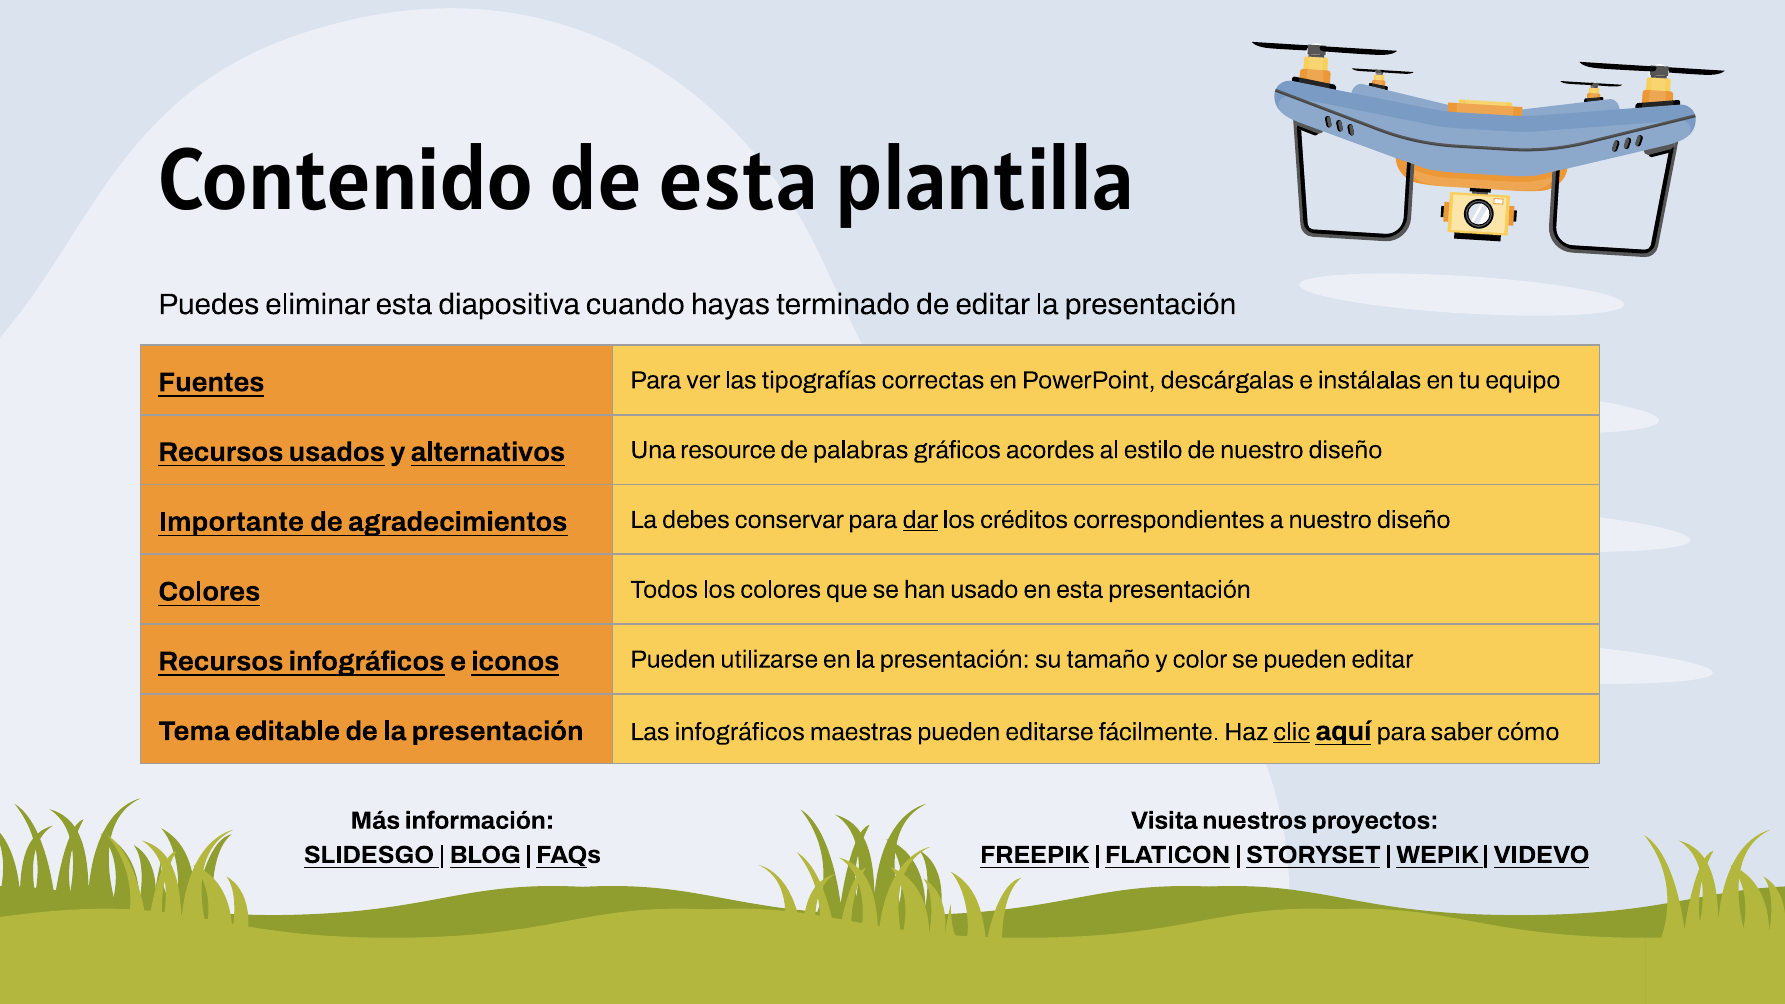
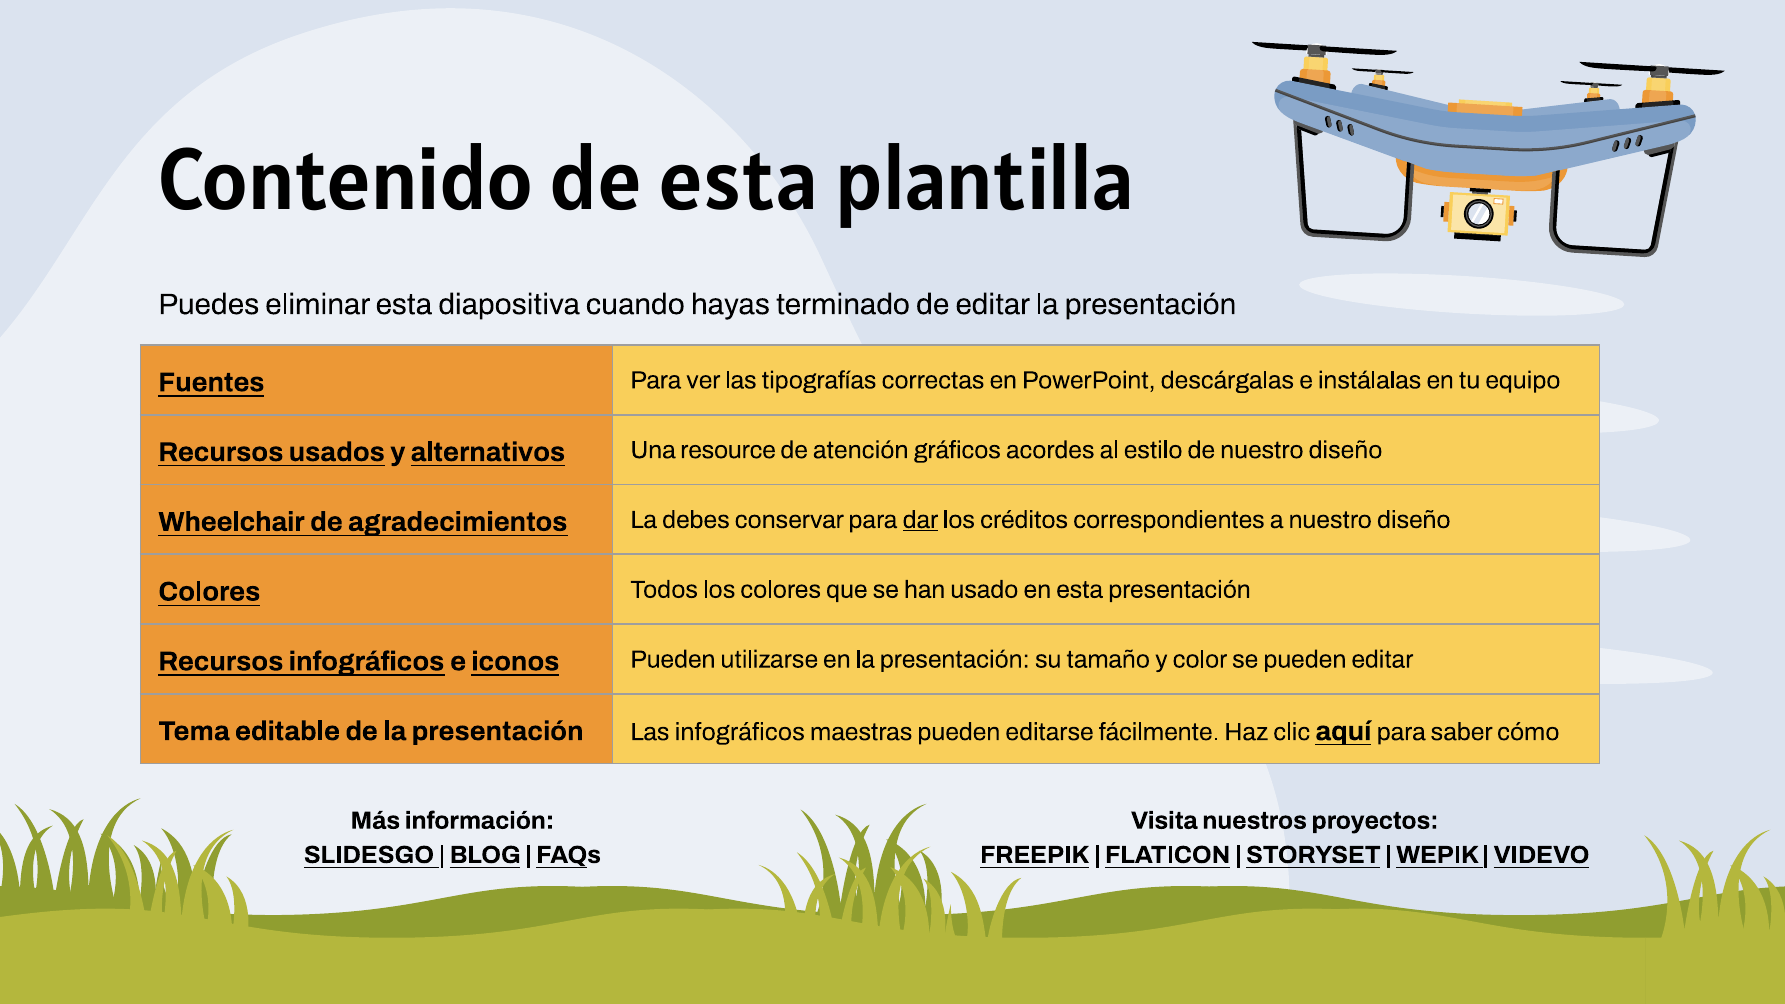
palabras: palabras -> atención (861, 450)
Importante: Importante -> Wheelchair (232, 522)
clic underline: present -> none (1292, 732)
